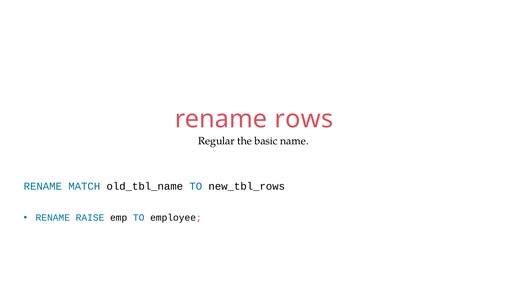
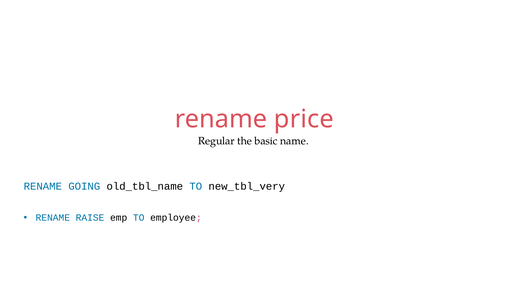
rows: rows -> price (304, 119)
MATCH: MATCH -> GOING (84, 187)
new_tbl_rows: new_tbl_rows -> new_tbl_very (247, 187)
